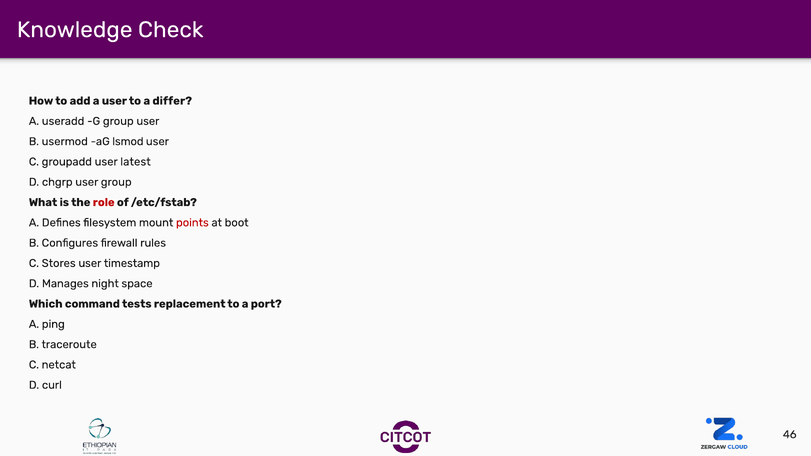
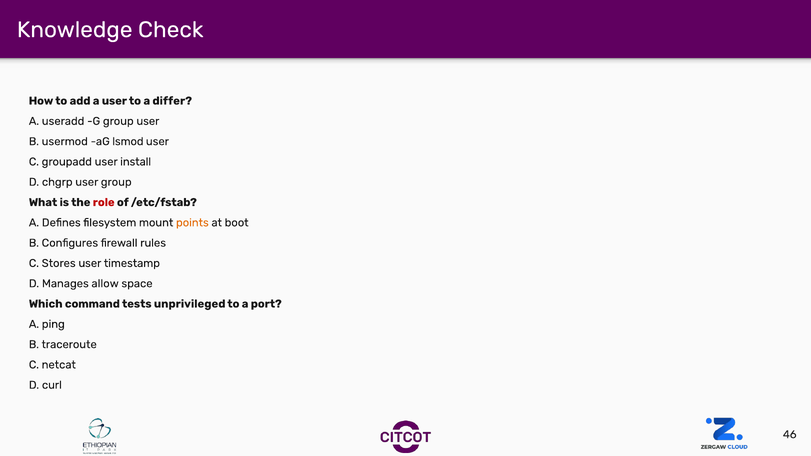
latest: latest -> install (136, 162)
points colour: red -> orange (192, 223)
night: night -> allow (105, 284)
replacement: replacement -> unprivileged (190, 304)
